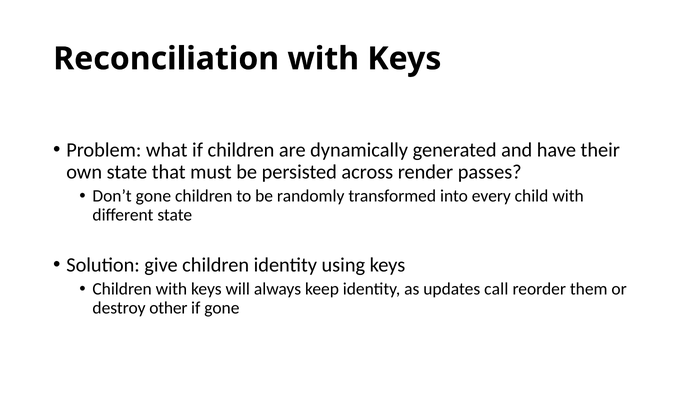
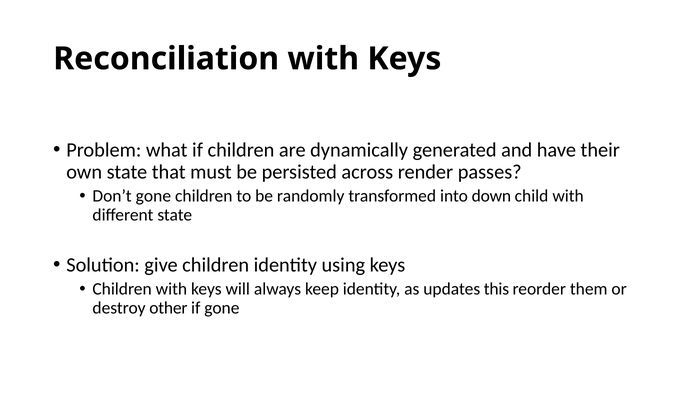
every: every -> down (491, 196)
call: call -> this (496, 289)
